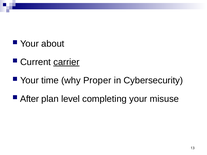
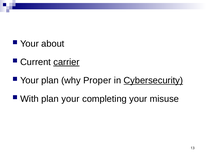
Your time: time -> plan (50, 81)
Cybersecurity underline: none -> present (153, 81)
After: After -> With (29, 99)
plan level: level -> your (70, 99)
